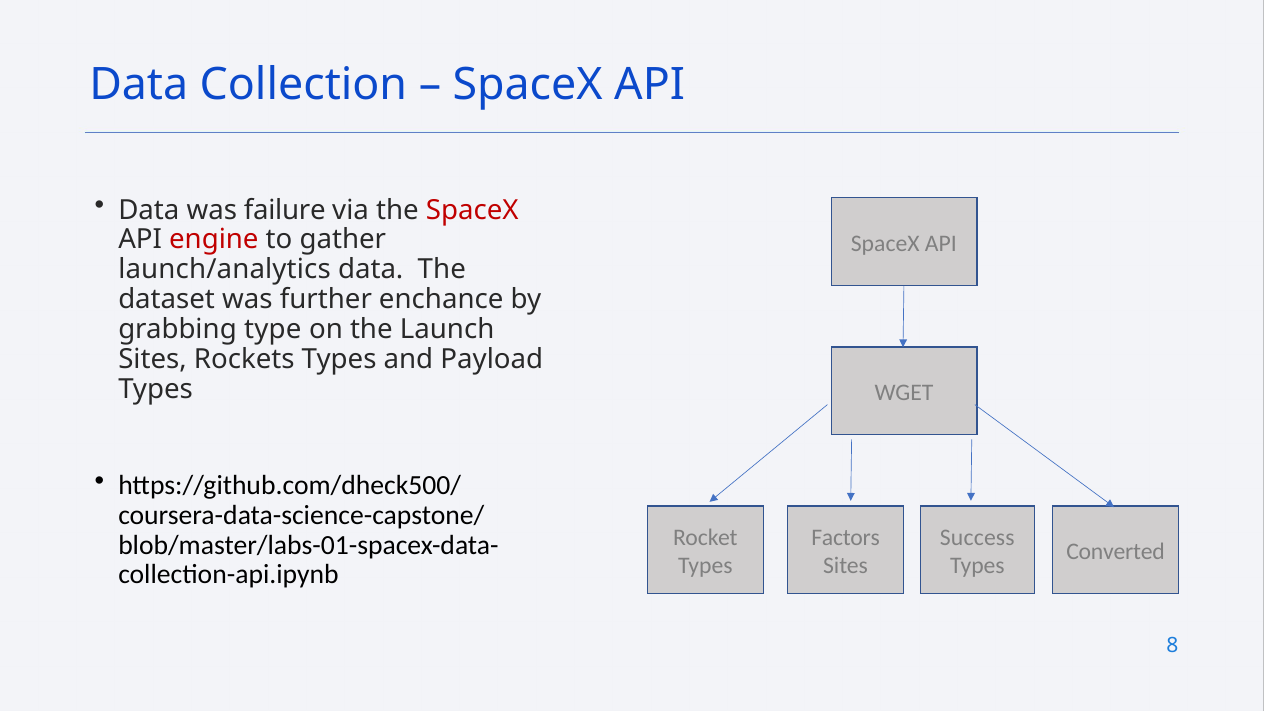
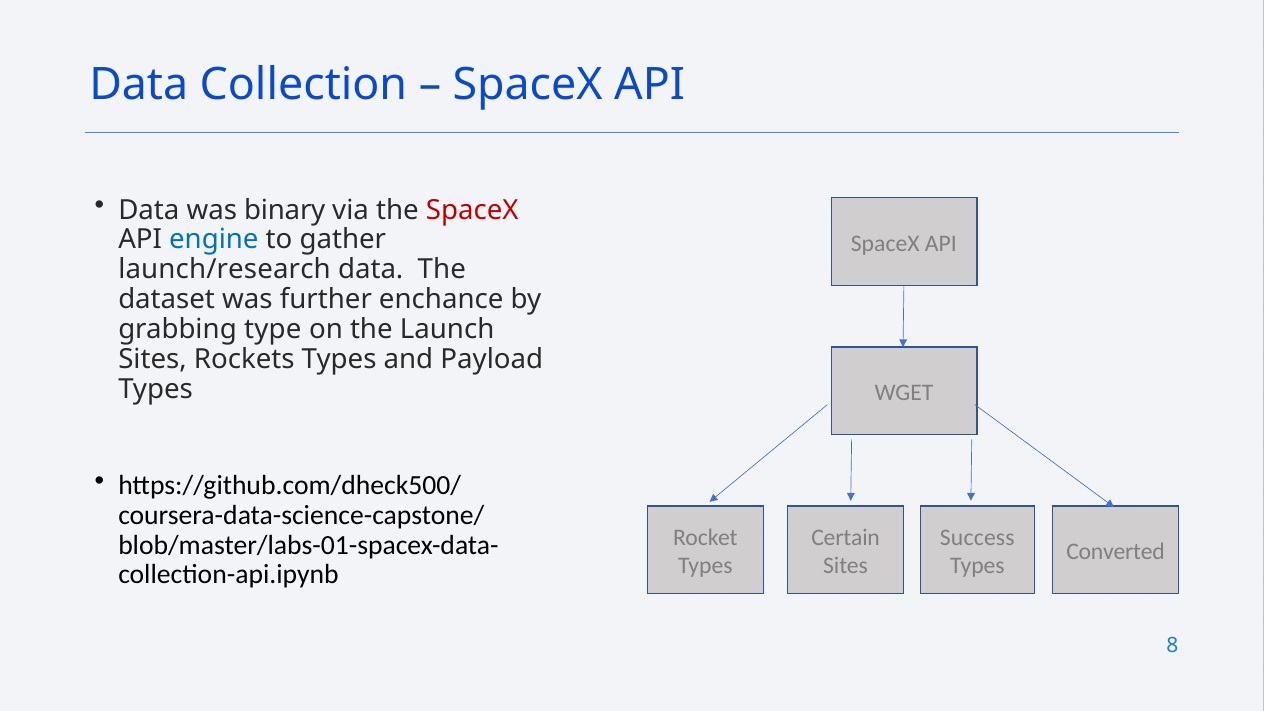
failure: failure -> binary (285, 210)
engine colour: red -> blue (214, 240)
launch/analytics: launch/analytics -> launch/research (225, 270)
Factors: Factors -> Certain (846, 537)
